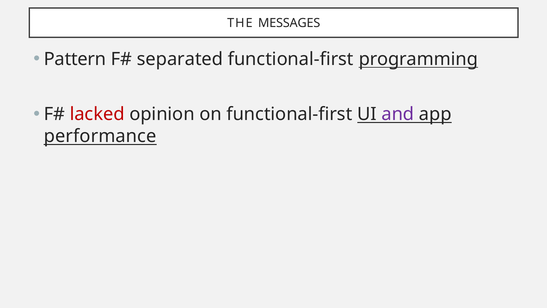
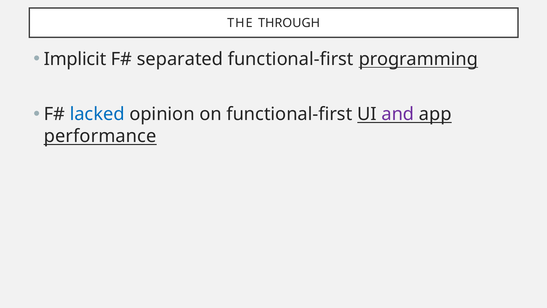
MESSAGES: MESSAGES -> THROUGH (289, 23)
Pattern: Pattern -> Implicit (75, 59)
lacked colour: red -> blue (97, 114)
